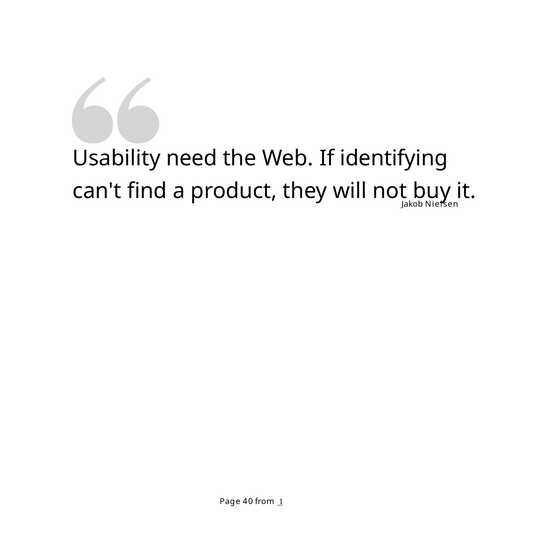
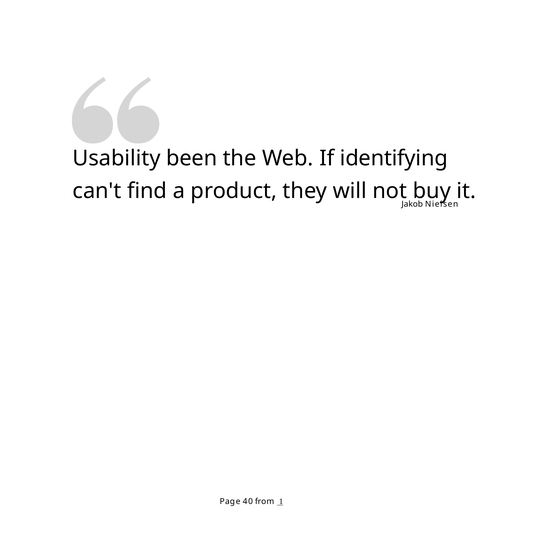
need: need -> been (192, 158)
